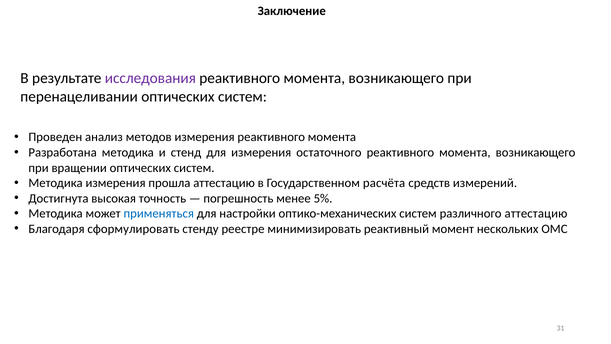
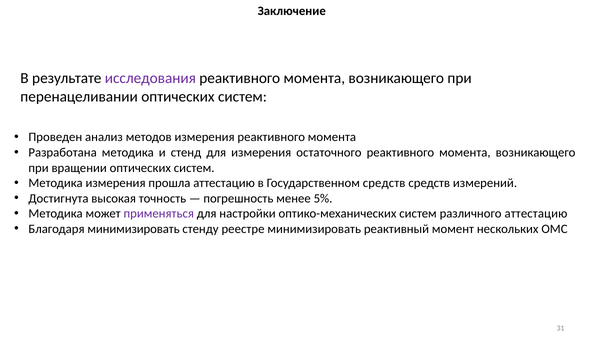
Государственном расчёта: расчёта -> средств (384, 183)
применяться colour: blue -> purple (159, 213)
Благодаря сформулировать: сформулировать -> минимизировать (134, 229)
